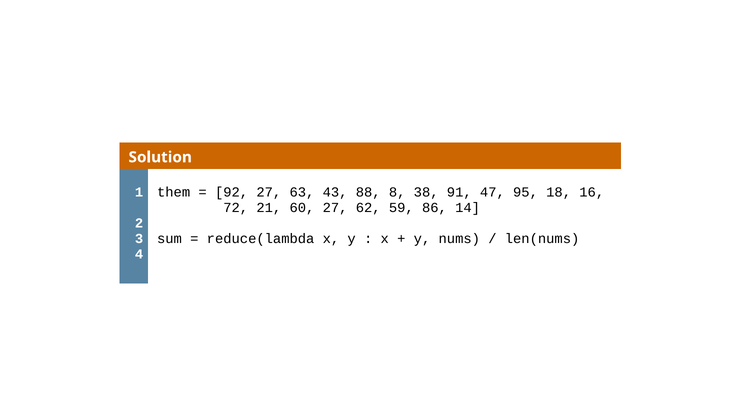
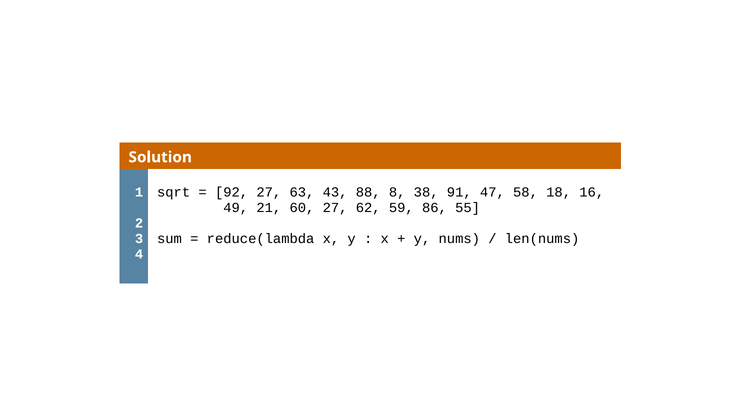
them: them -> sqrt (174, 192)
95: 95 -> 58 (526, 192)
72: 72 -> 49 (236, 208)
14: 14 -> 55 (468, 208)
